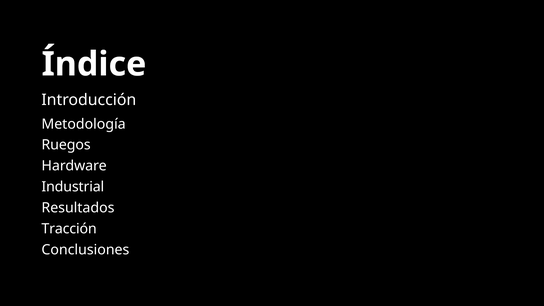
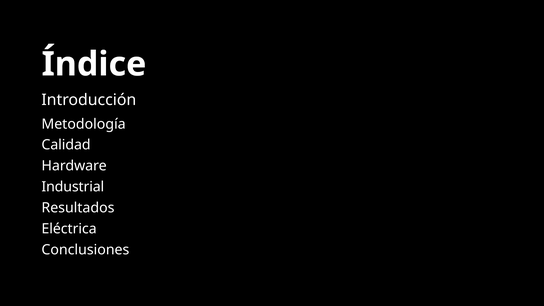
Ruegos: Ruegos -> Calidad (66, 145)
Tracción: Tracción -> Eléctrica (69, 229)
